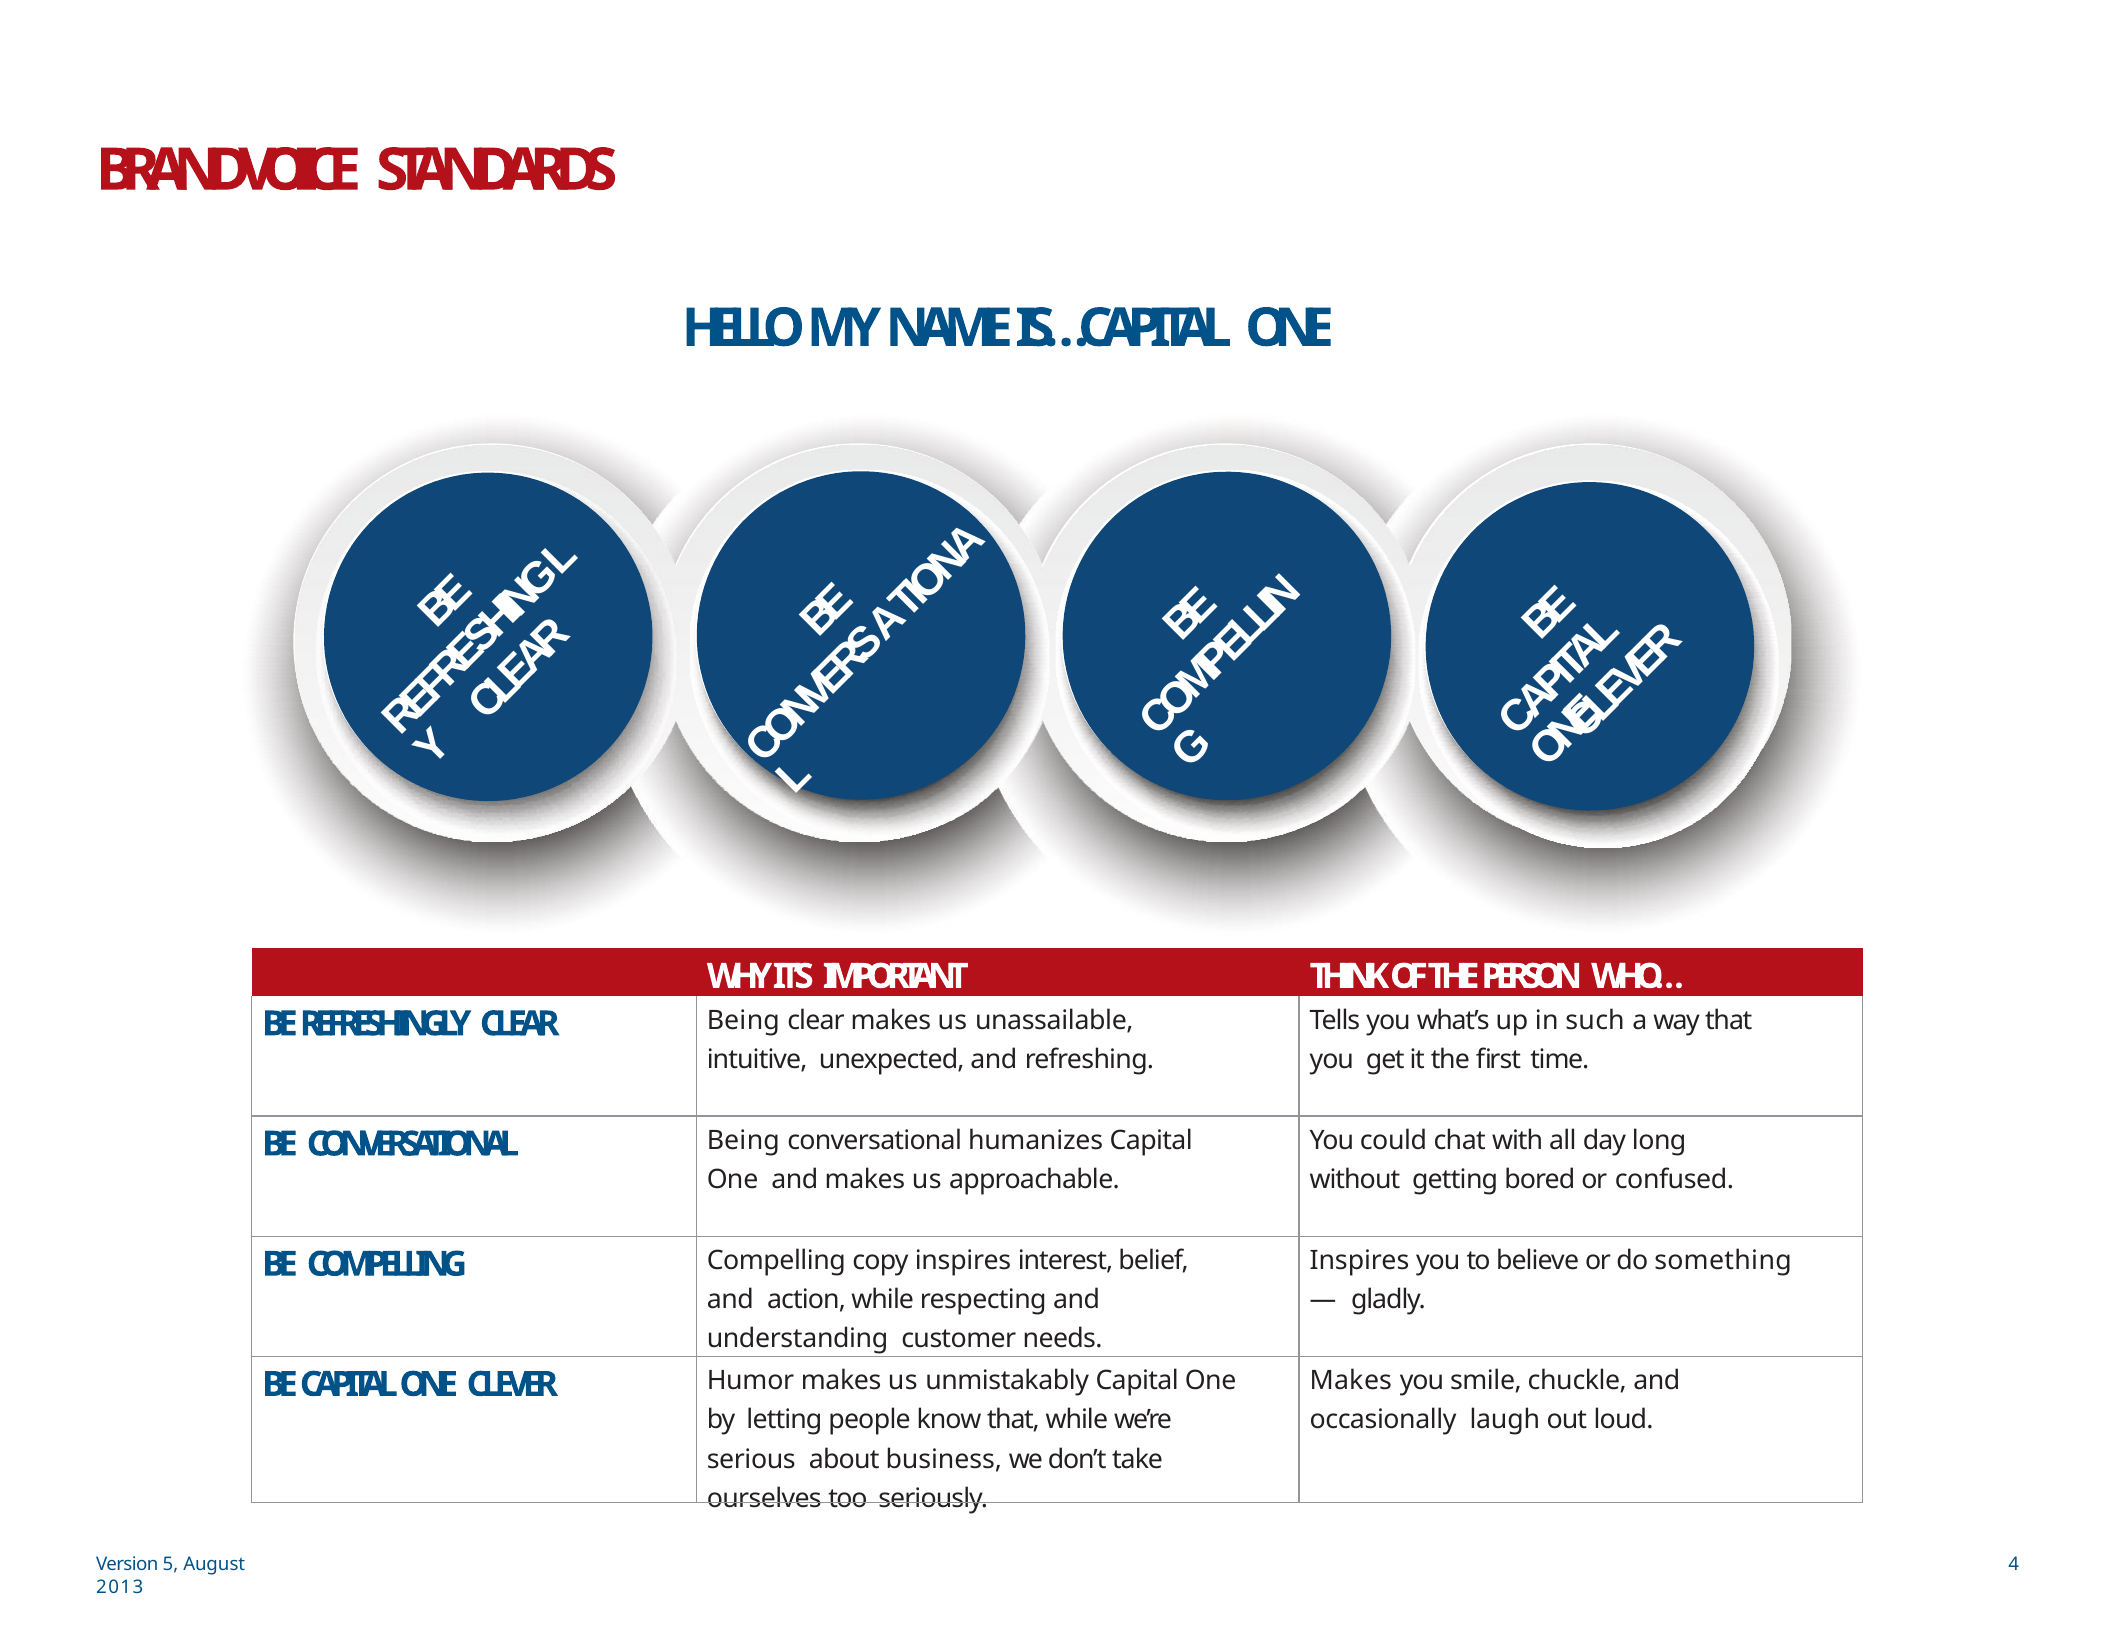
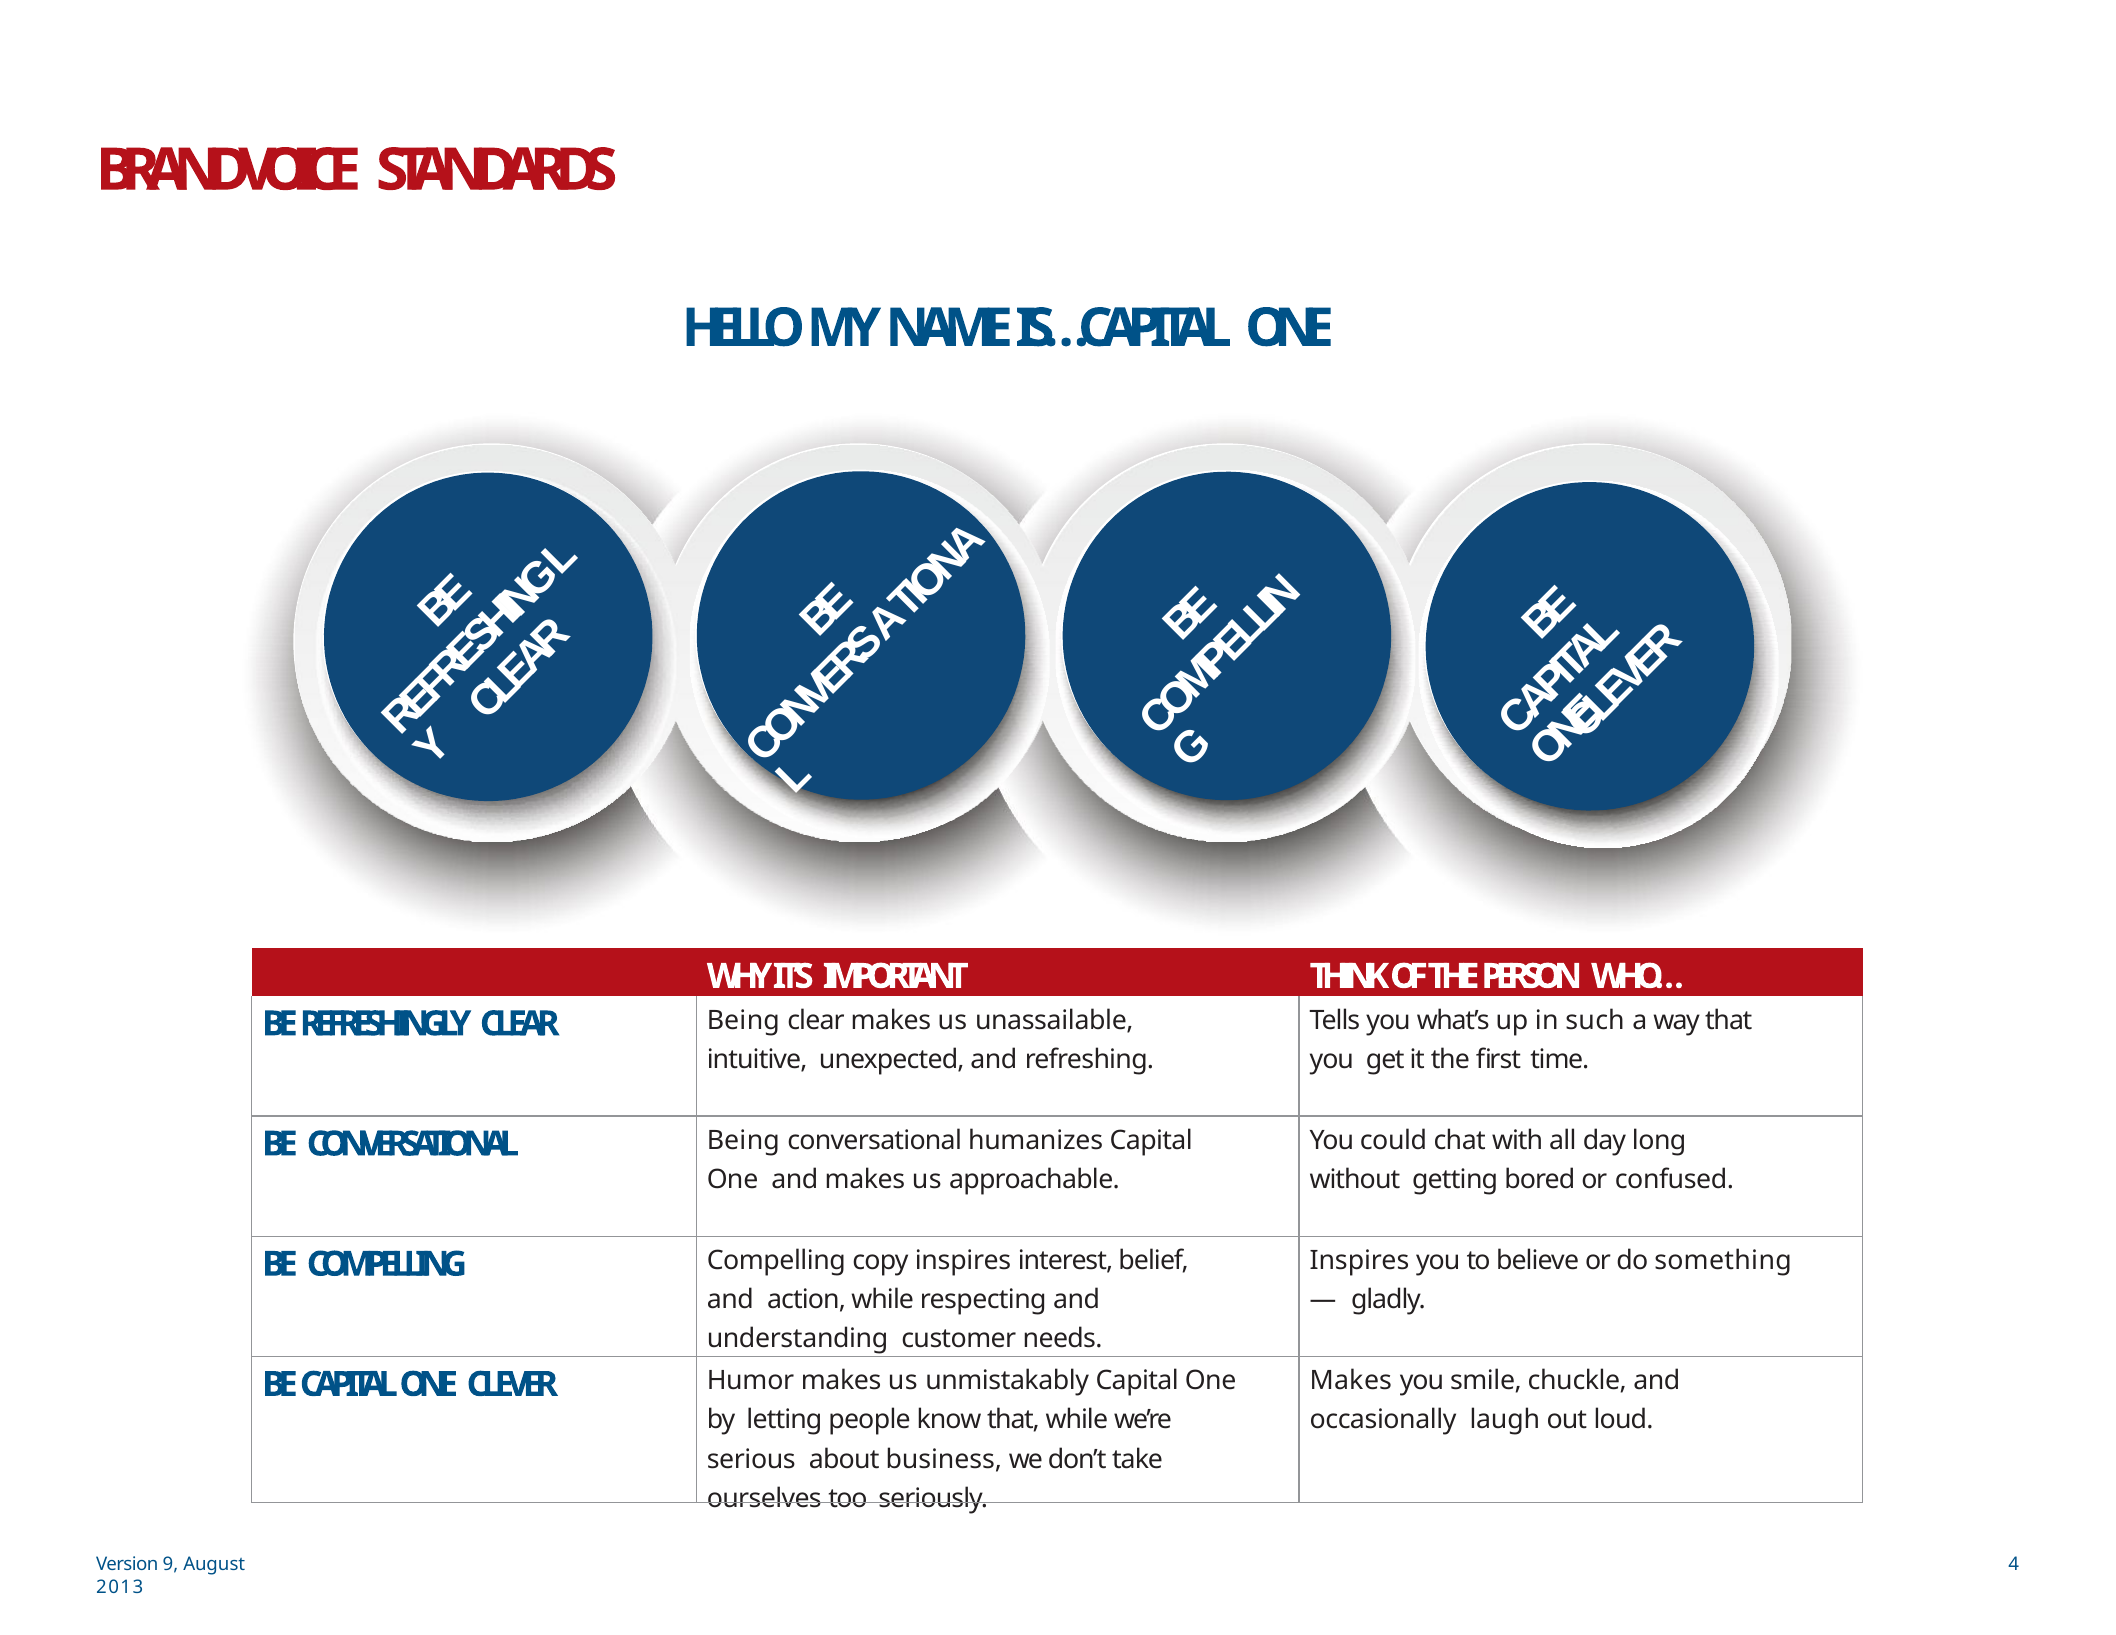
5: 5 -> 9 (171, 1565)
